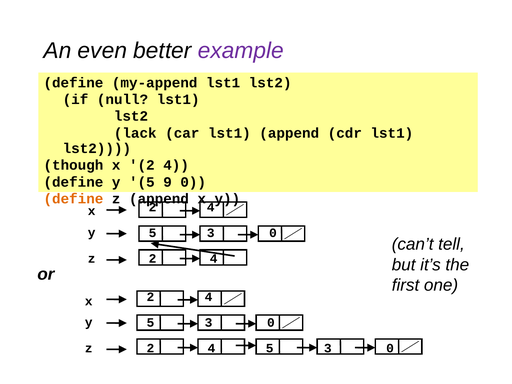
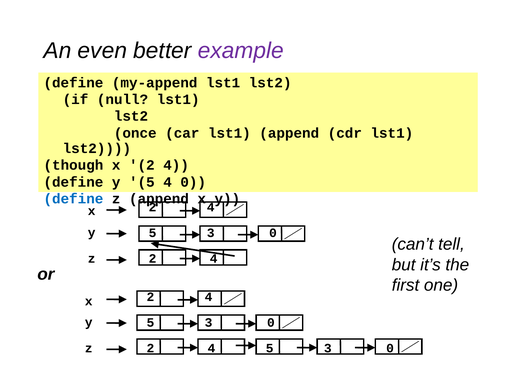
lack: lack -> once (135, 133)
5 9: 9 -> 4 (168, 182)
define colour: orange -> blue (73, 199)
